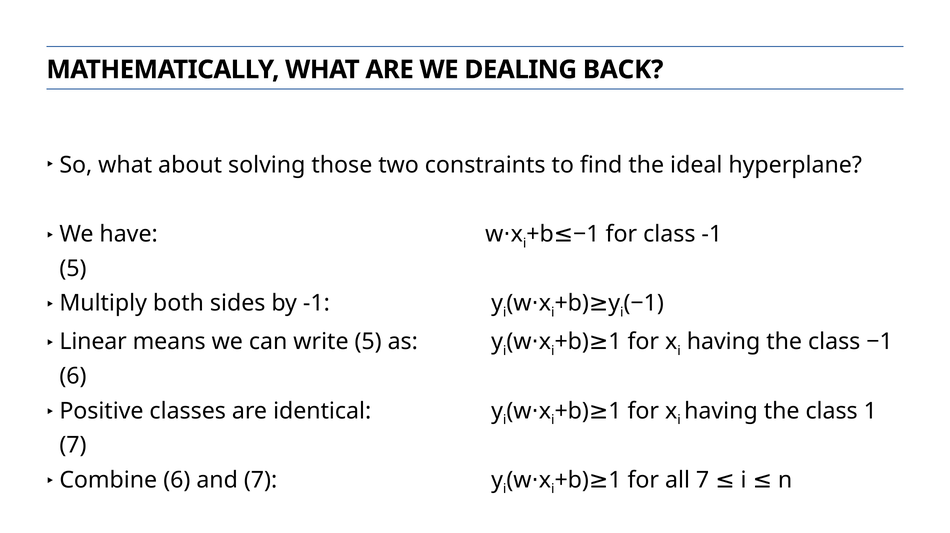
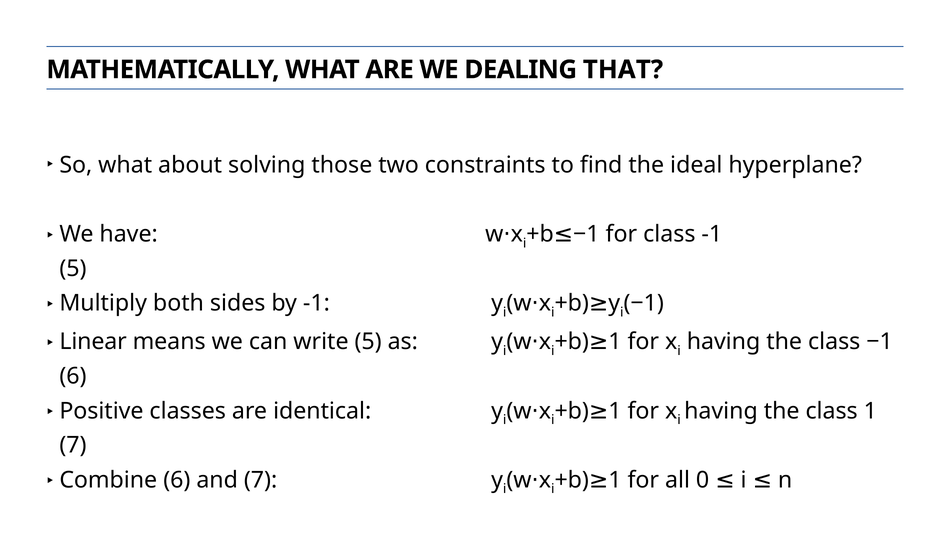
BACK: BACK -> THAT (623, 70)
all 7: 7 -> 0 (703, 480)
